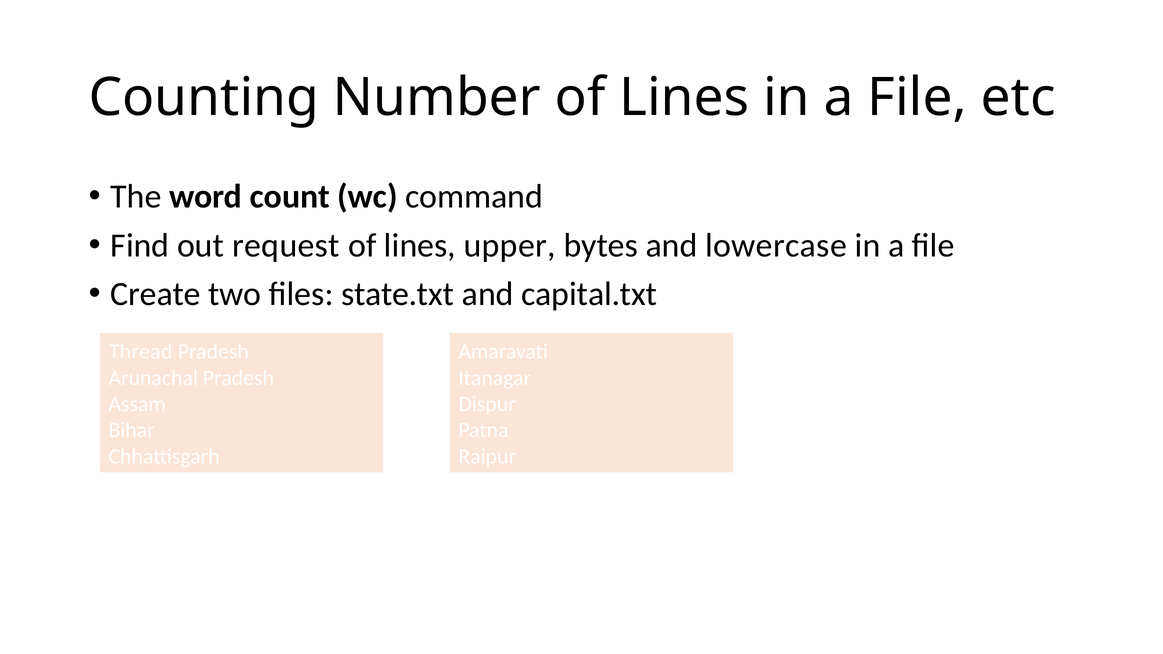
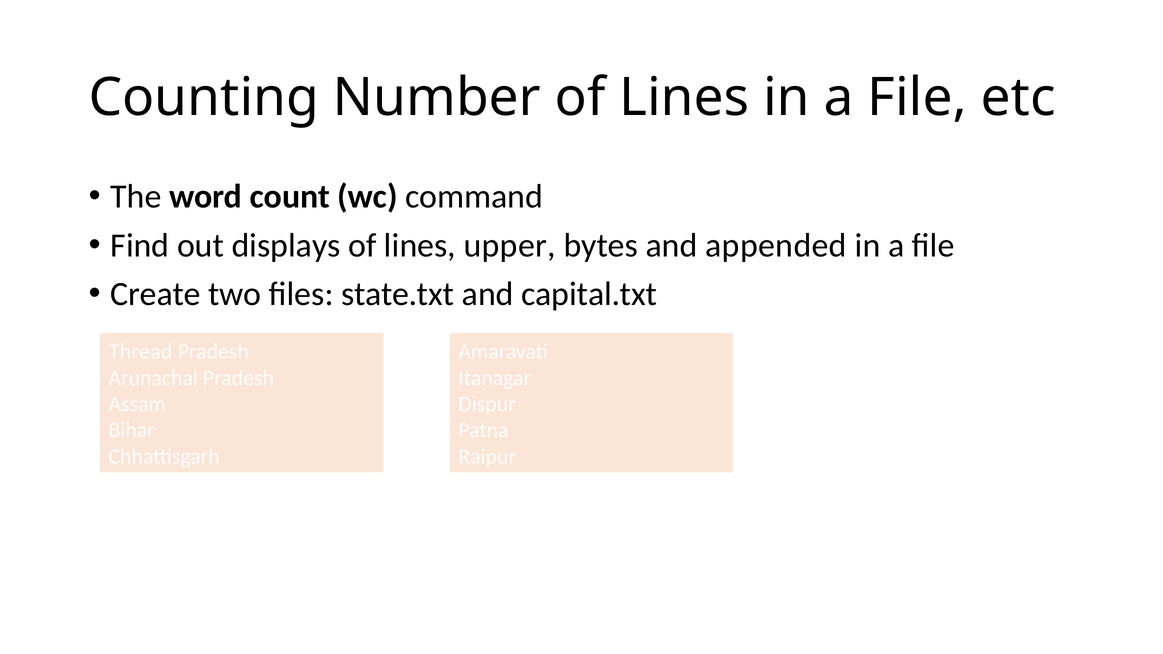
request: request -> displays (286, 245)
lowercase: lowercase -> appended (776, 245)
